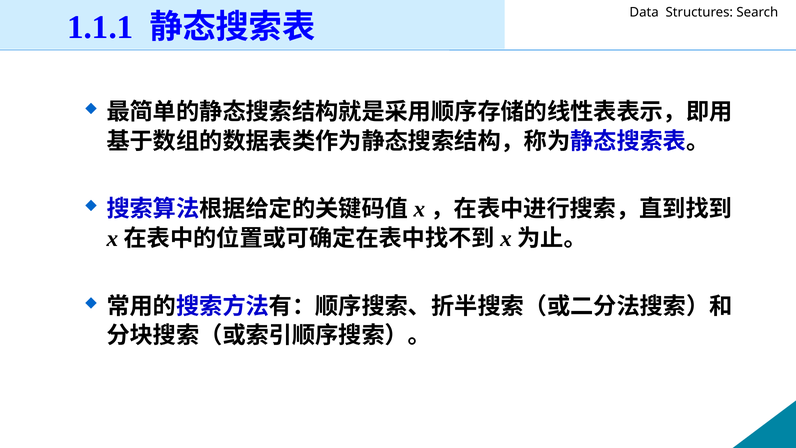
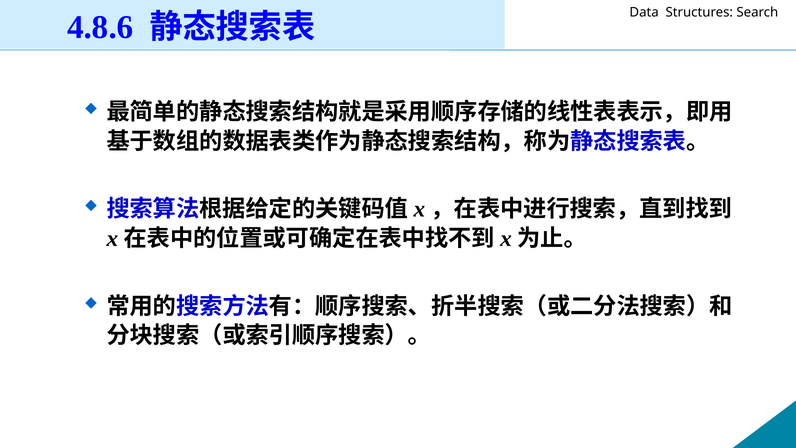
1.1.1: 1.1.1 -> 4.8.6 (100, 27)
